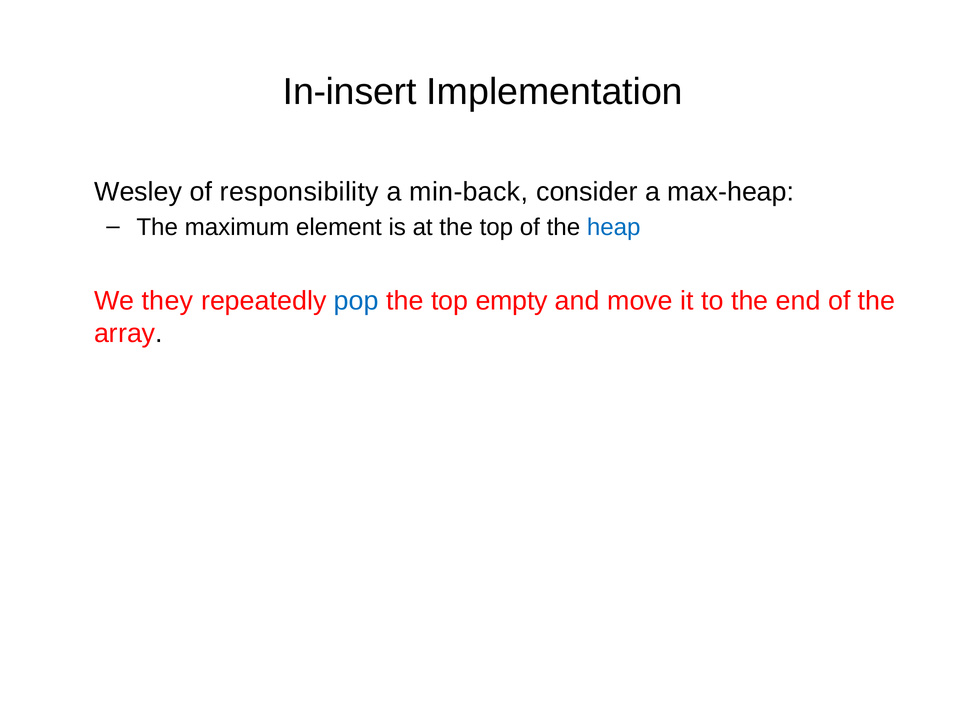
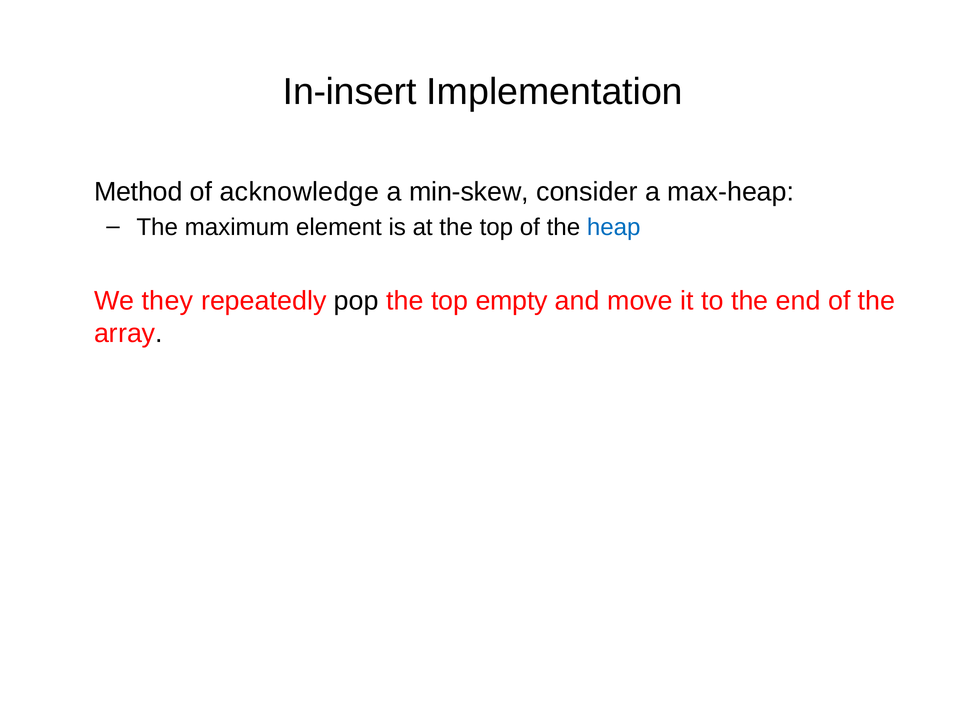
Wesley: Wesley -> Method (138, 192)
responsibility: responsibility -> acknowledge (299, 192)
min-back: min-back -> min-skew (469, 192)
pop colour: blue -> black (356, 301)
